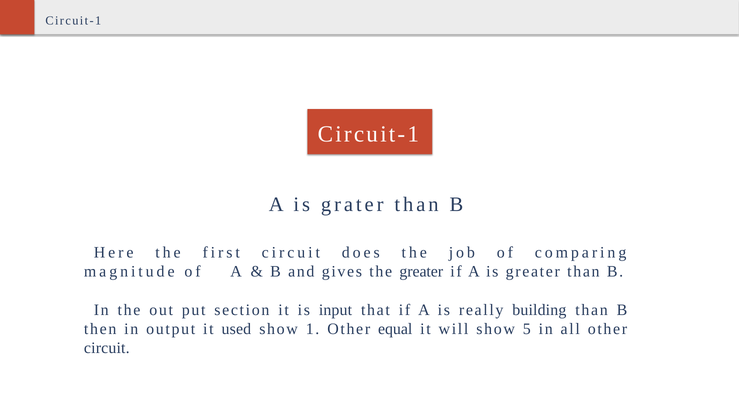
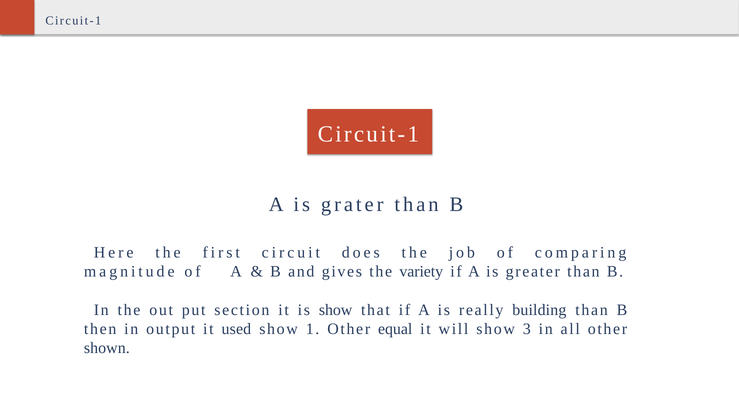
the greater: greater -> variety (421, 271)
is input: input -> show (336, 310)
5: 5 -> 3 (527, 329)
circuit: circuit -> shown (107, 348)
